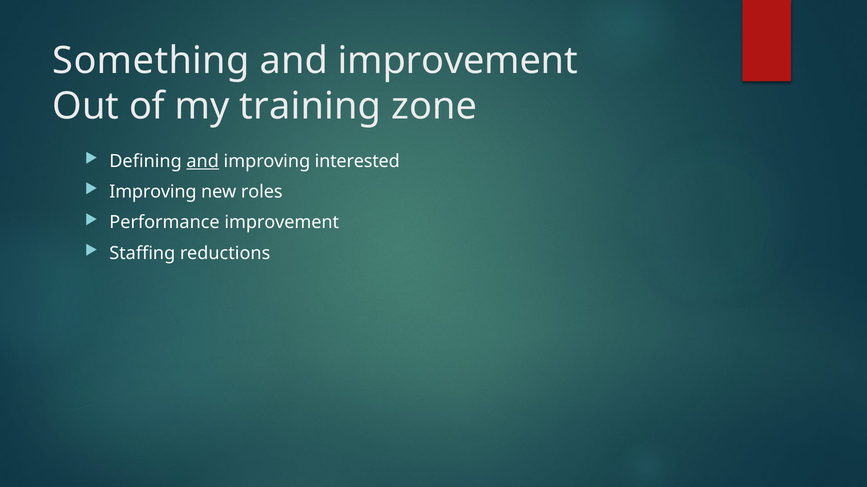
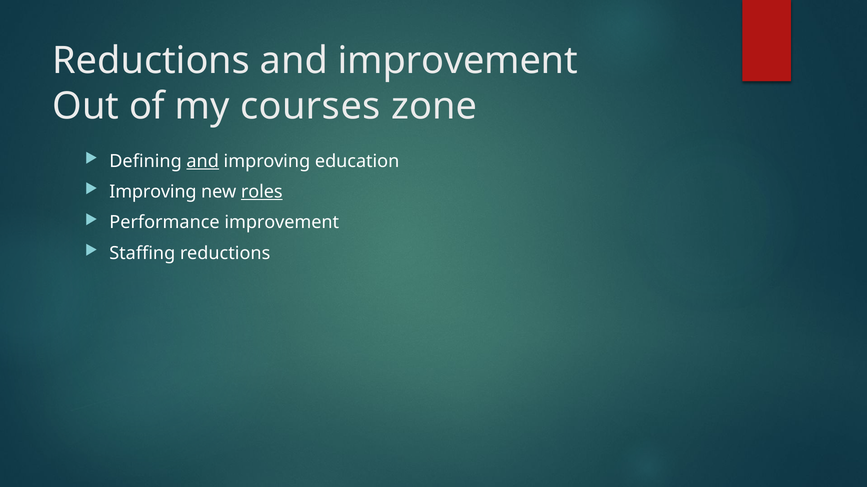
Something: Something -> Reductions (151, 61)
training: training -> courses (310, 106)
interested: interested -> education (357, 161)
roles underline: none -> present (262, 192)
